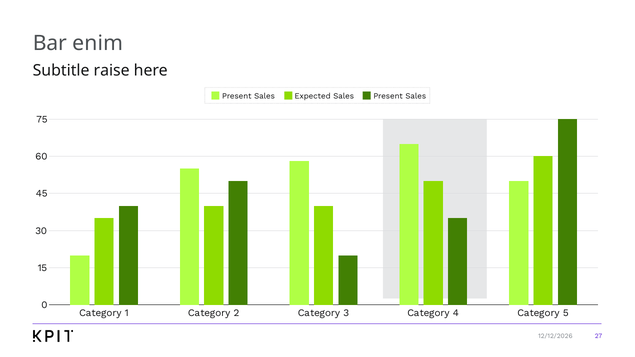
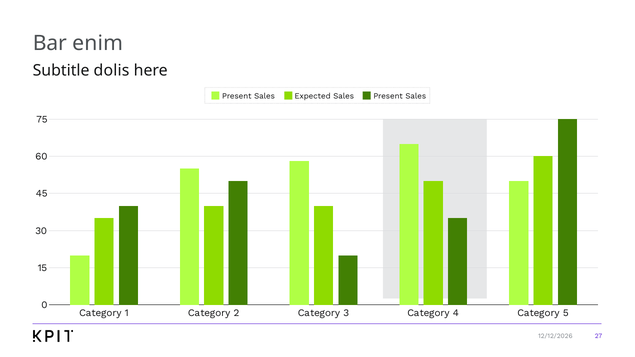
raise: raise -> dolis (112, 70)
